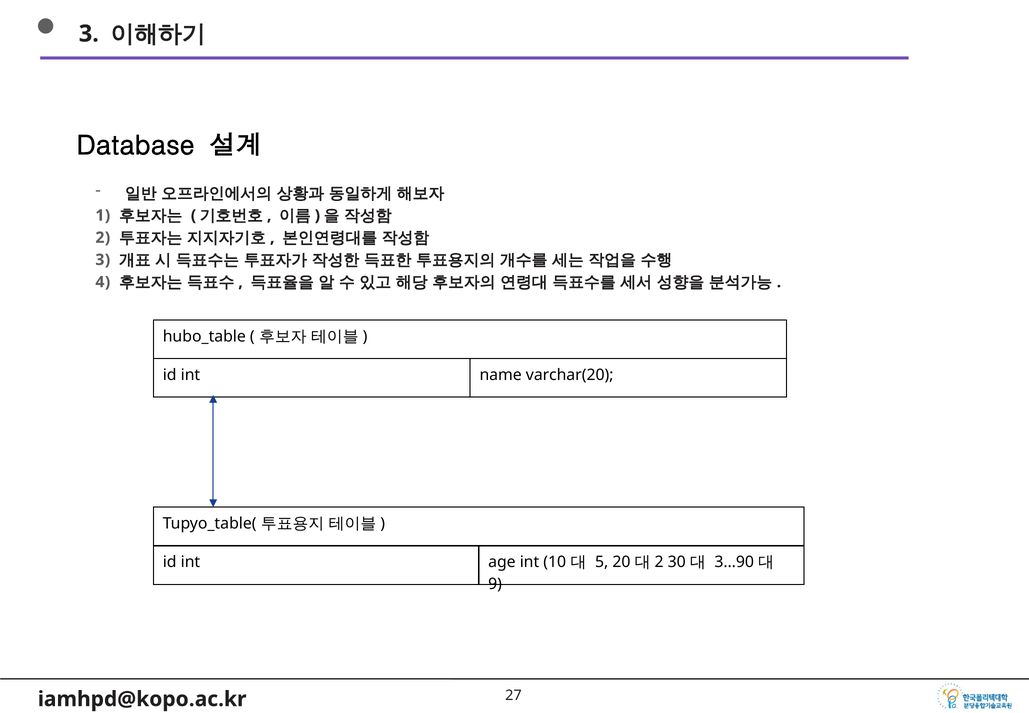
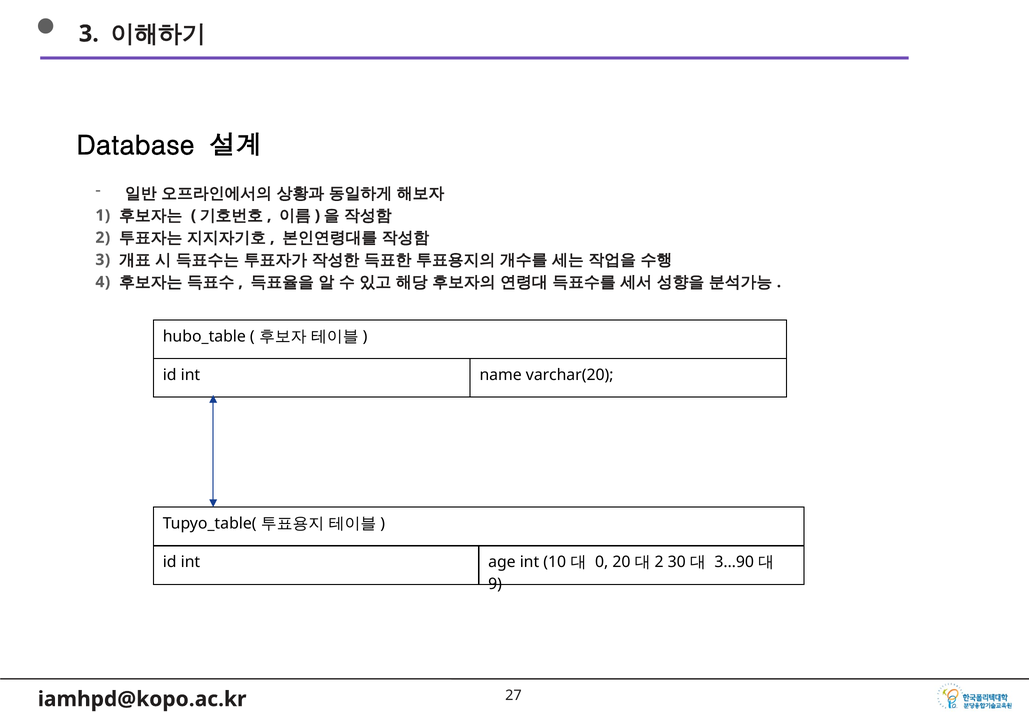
5: 5 -> 0 (602, 562)
